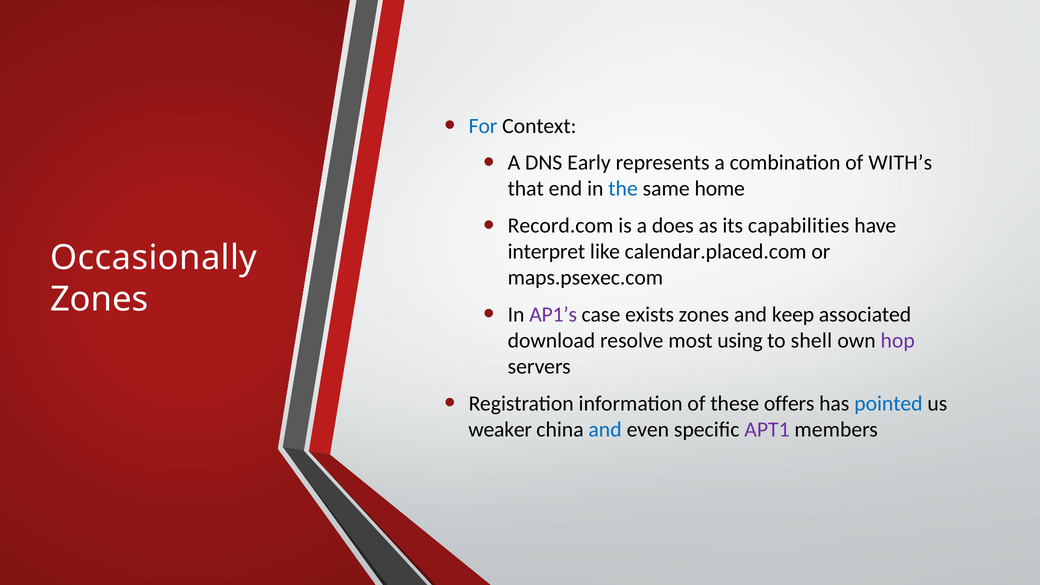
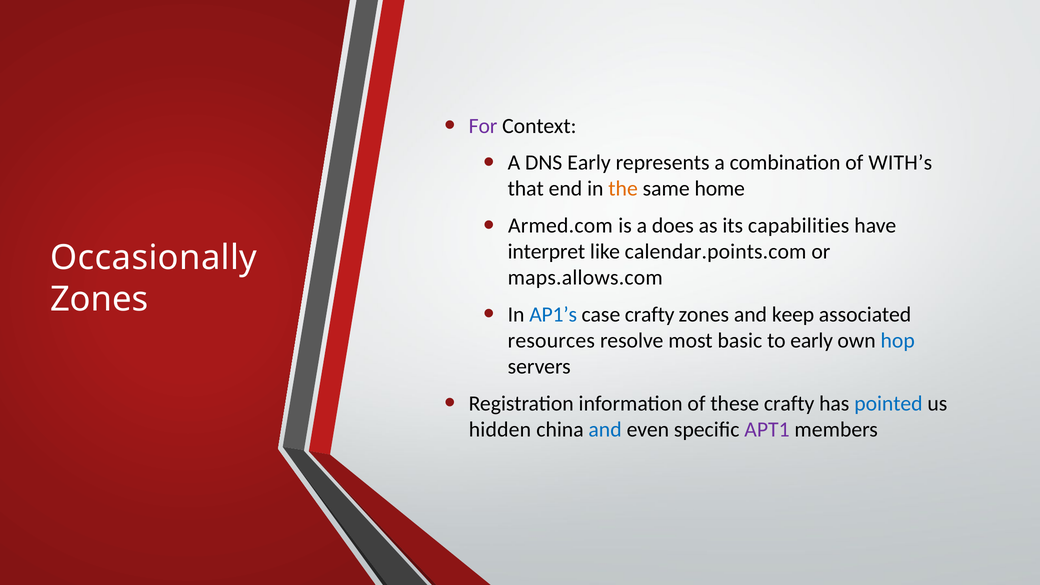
For colour: blue -> purple (483, 126)
the colour: blue -> orange (623, 189)
Record.com: Record.com -> Armed.com (560, 226)
calendar.placed.com: calendar.placed.com -> calendar.points.com (716, 252)
maps.psexec.com: maps.psexec.com -> maps.allows.com (585, 278)
AP1’s colour: purple -> blue (553, 315)
case exists: exists -> crafty (650, 315)
download: download -> resources (551, 341)
using: using -> basic (740, 341)
to shell: shell -> early (812, 341)
hop colour: purple -> blue (898, 341)
these offers: offers -> crafty (789, 404)
weaker: weaker -> hidden (500, 430)
